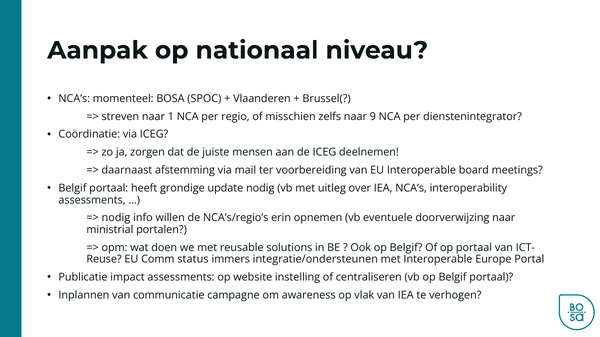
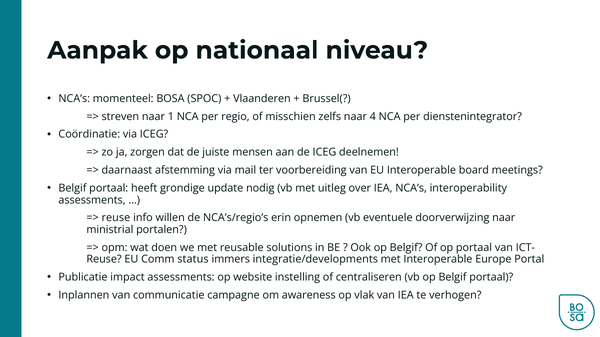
9: 9 -> 4 (373, 117)
nodig: nodig -> reuse (116, 218)
integratie/ondersteunen: integratie/ondersteunen -> integratie/developments (315, 260)
